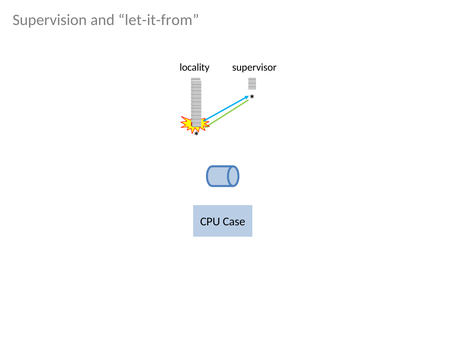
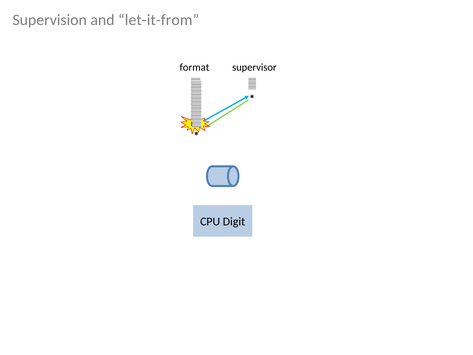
locality: locality -> format (194, 67)
Case: Case -> Digit (234, 222)
